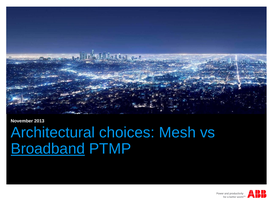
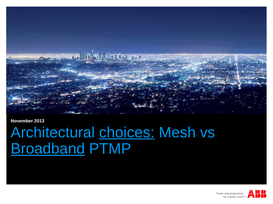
choices underline: none -> present (127, 133)
